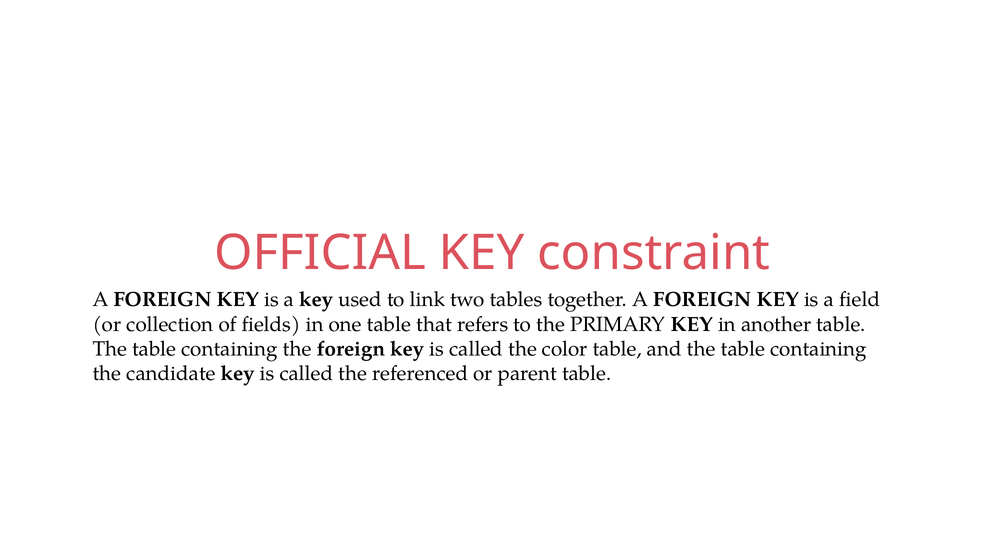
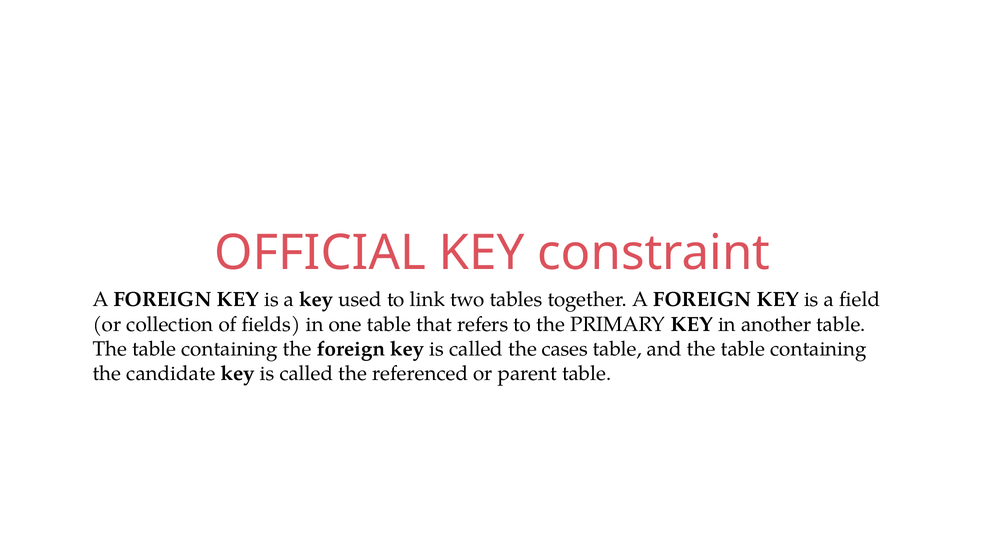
color: color -> cases (565, 349)
